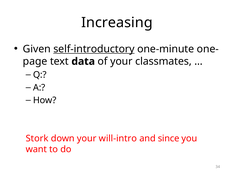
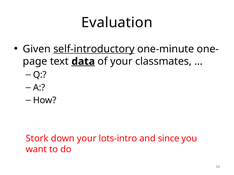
Increasing: Increasing -> Evaluation (117, 23)
data underline: none -> present (83, 62)
will-intro: will-intro -> lots-intro (118, 139)
